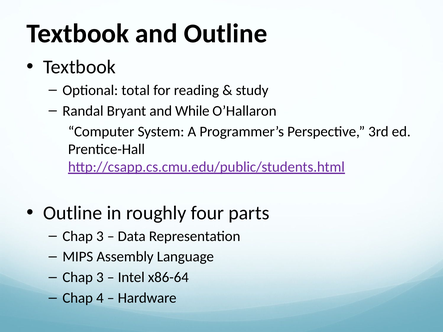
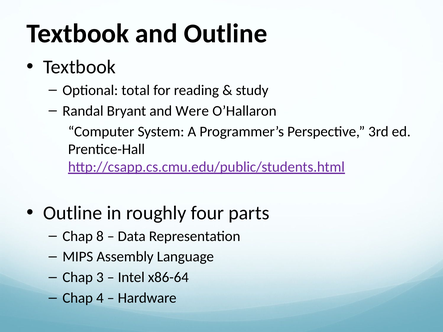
While: While -> Were (192, 111)
3: 3 -> 8 (100, 236)
